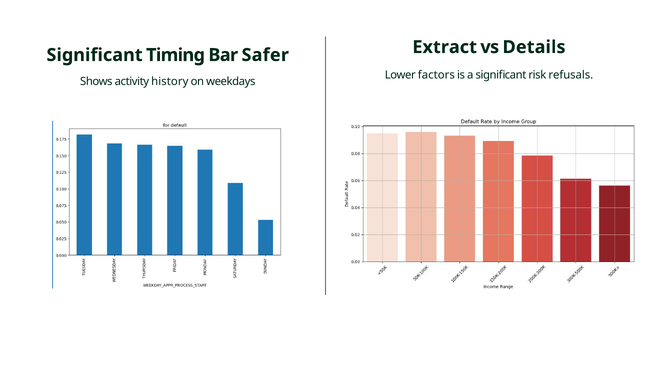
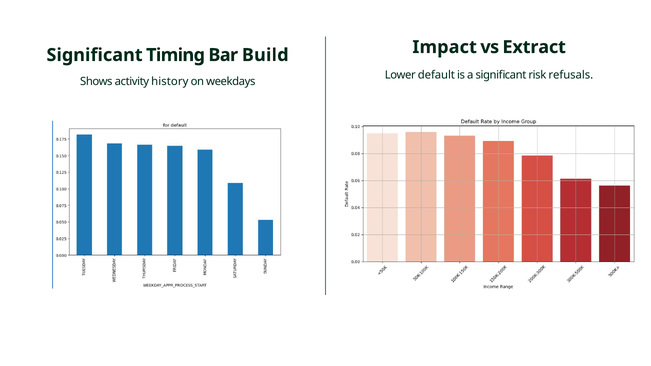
Extract: Extract -> Impact (445, 47)
Details: Details -> Extract (534, 47)
Safer: Safer -> Build (265, 55)
factors: factors -> default (436, 75)
